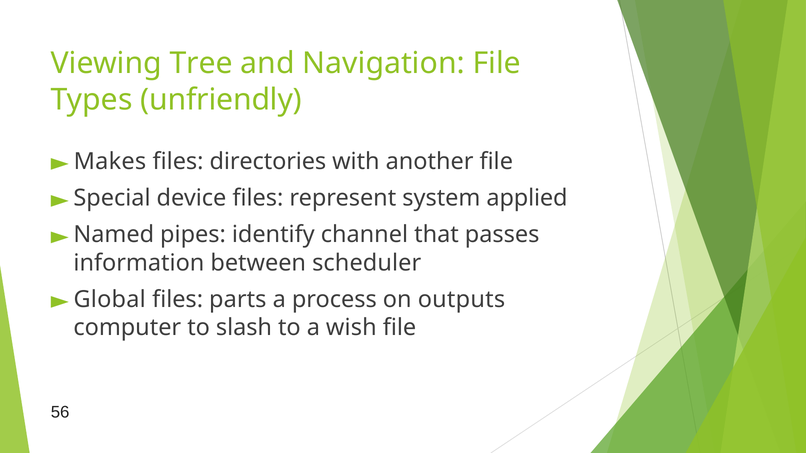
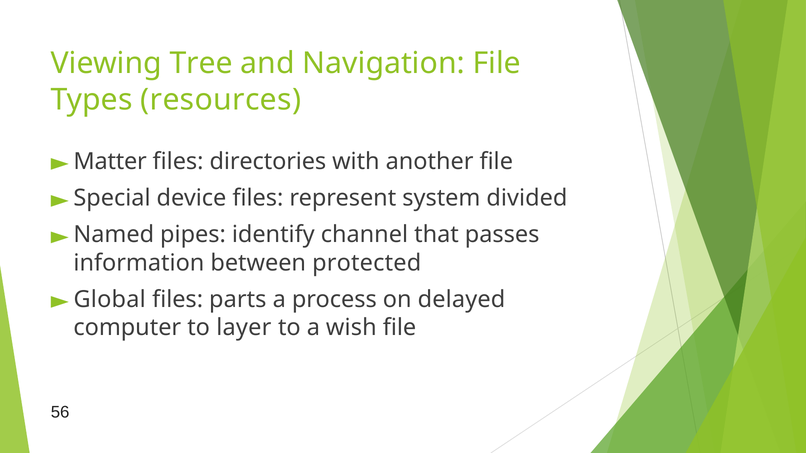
unfriendly: unfriendly -> resources (221, 100)
Makes: Makes -> Matter (110, 162)
applied: applied -> divided (527, 198)
scheduler: scheduler -> protected (367, 263)
outputs: outputs -> delayed (462, 300)
slash: slash -> layer (244, 328)
